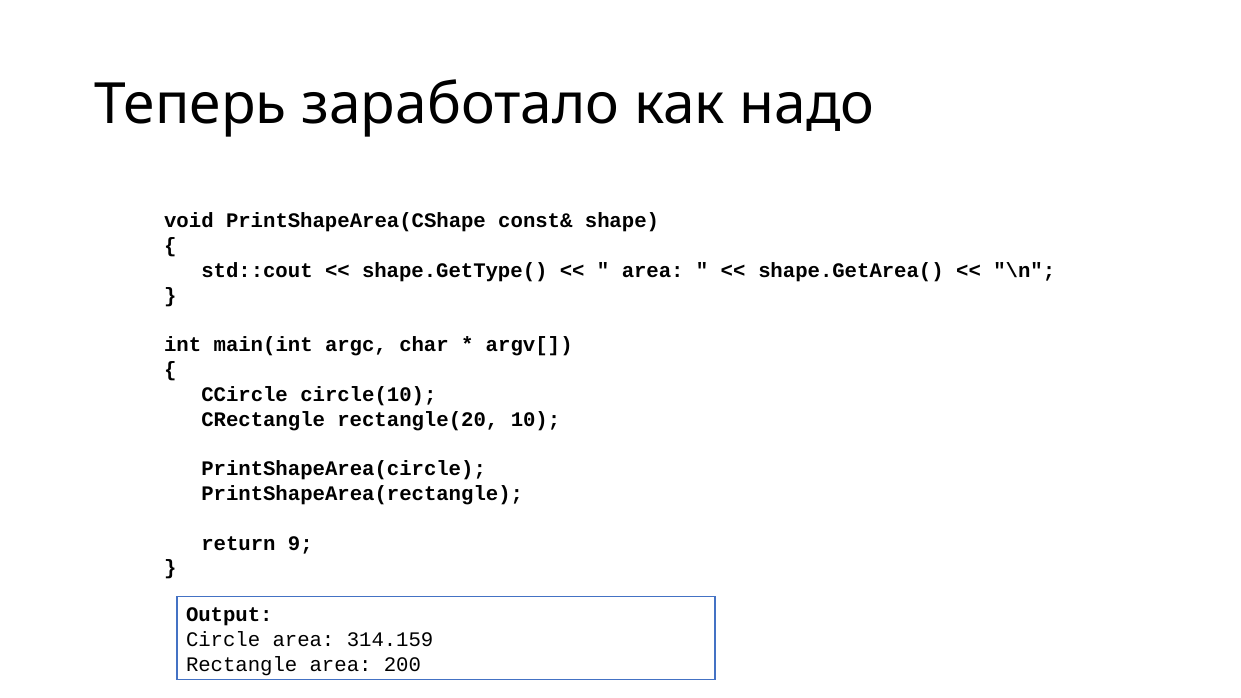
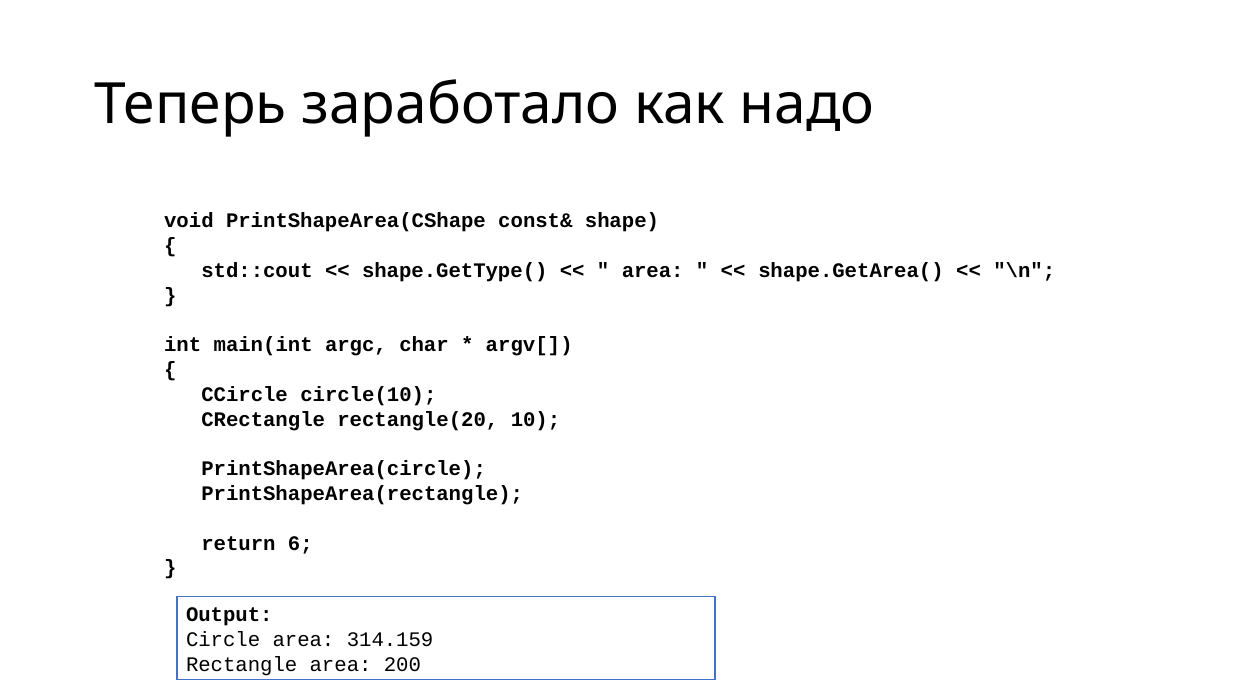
9: 9 -> 6 (300, 543)
